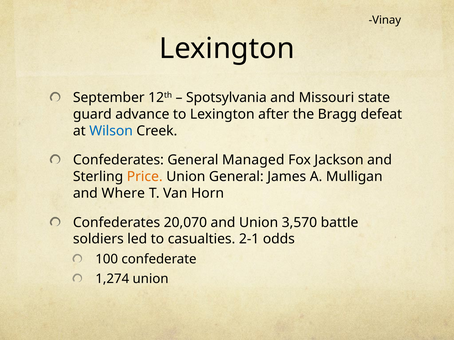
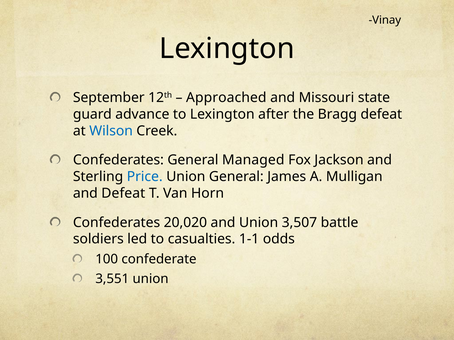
Spotsylvania: Spotsylvania -> Approached (226, 98)
Price colour: orange -> blue (145, 177)
and Where: Where -> Defeat (123, 194)
20,070: 20,070 -> 20,020 (185, 223)
3,570: 3,570 -> 3,507 (299, 223)
2-1: 2-1 -> 1-1 (249, 239)
1,274: 1,274 -> 3,551 (112, 279)
